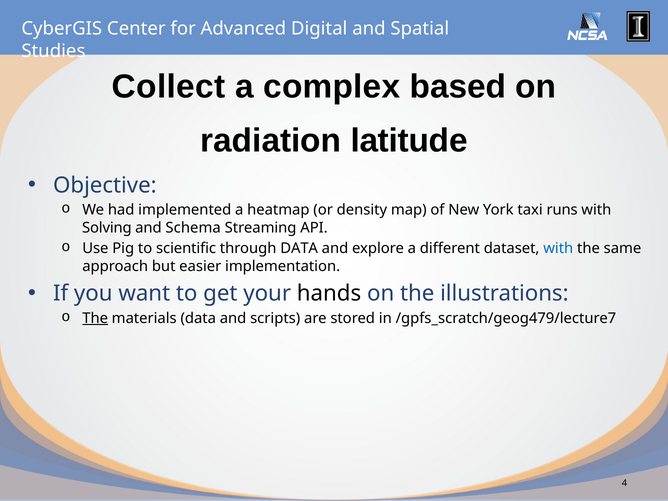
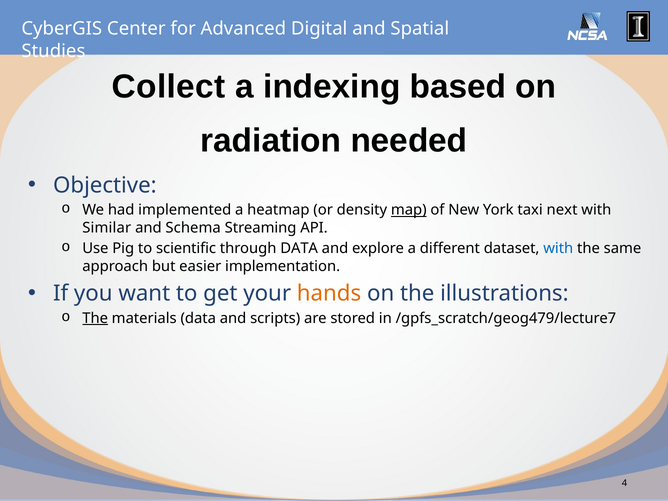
complex: complex -> indexing (332, 87)
latitude: latitude -> needed (409, 140)
map underline: none -> present (409, 210)
runs: runs -> next (562, 210)
Solving: Solving -> Similar (107, 228)
hands colour: black -> orange (329, 293)
